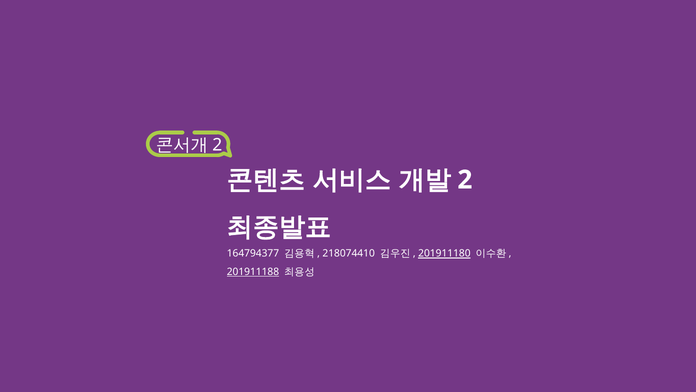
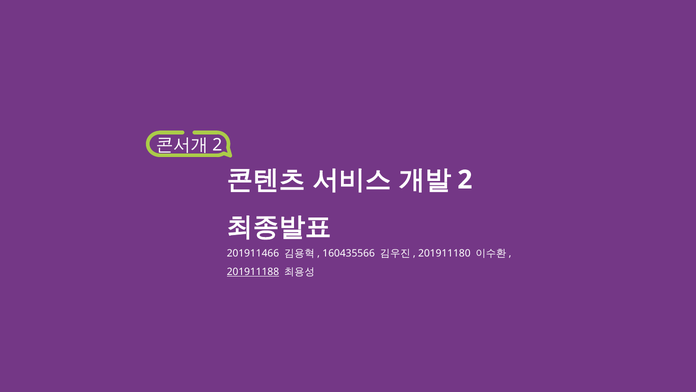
164794377: 164794377 -> 201911466 (253, 253)
218074410: 218074410 -> 160435566 (349, 253)
201911180 underline: present -> none (444, 253)
